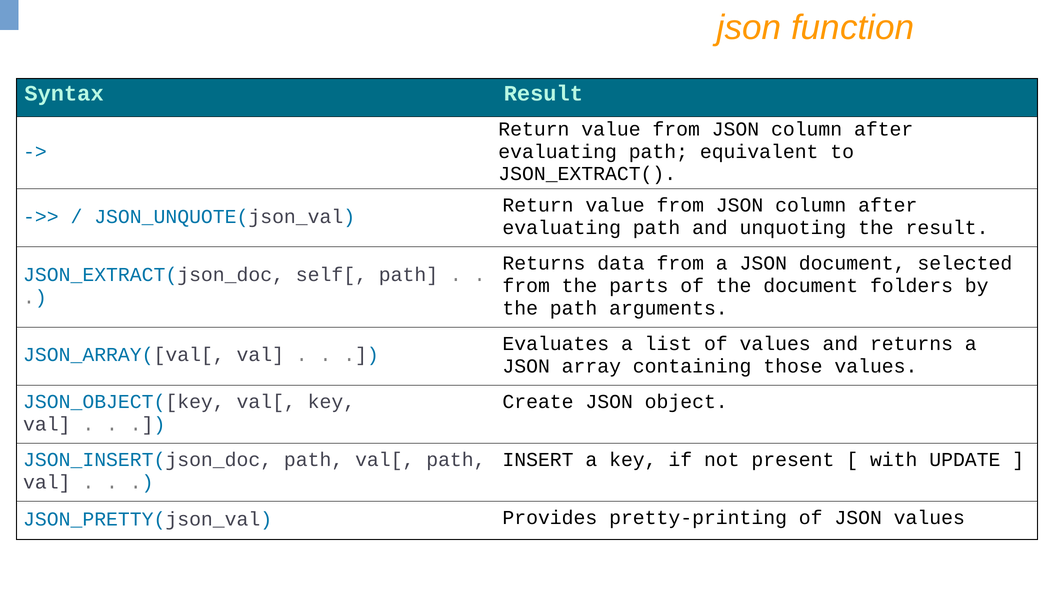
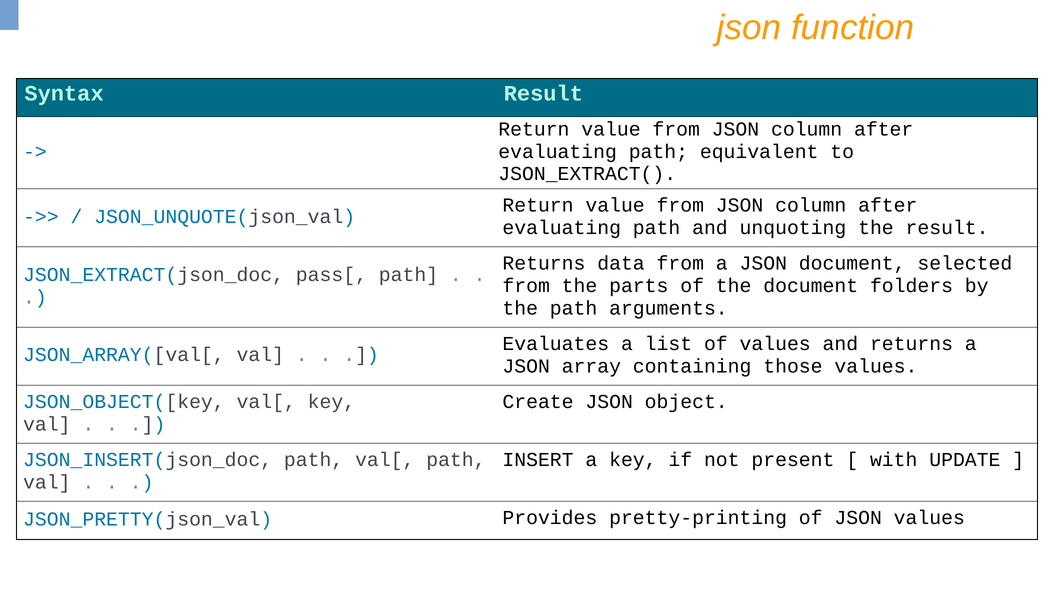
self[: self[ -> pass[ (331, 275)
